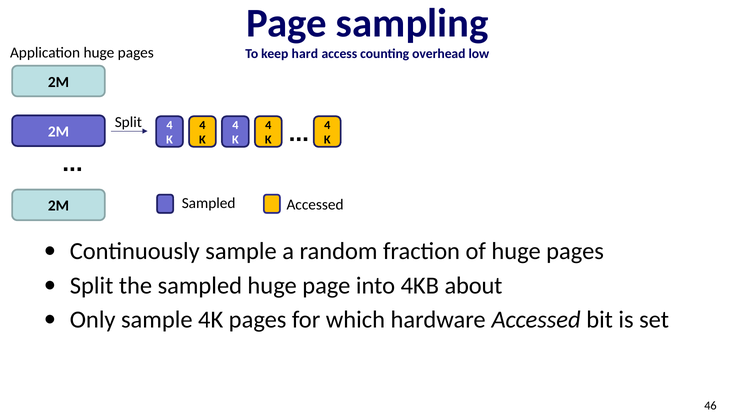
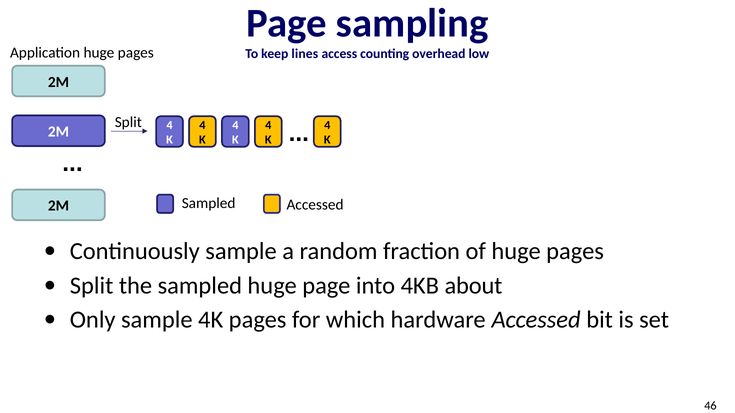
hard: hard -> lines (305, 54)
